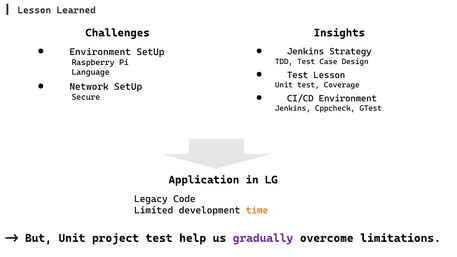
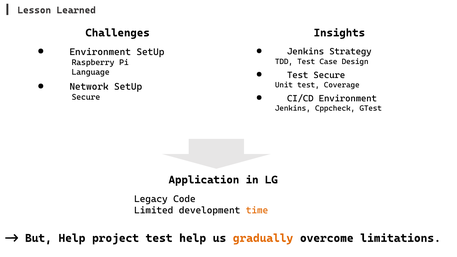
Test Lesson: Lesson -> Secure (329, 75)
But Unit: Unit -> Help (72, 238)
gradually colour: purple -> orange (263, 238)
